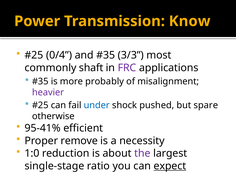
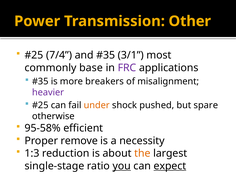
Know: Know -> Other (190, 21)
0/4: 0/4 -> 7/4 (59, 55)
3/3: 3/3 -> 3/1 (131, 55)
shaft: shaft -> base (91, 68)
probably: probably -> breakers (105, 81)
under colour: blue -> orange (97, 105)
95-41%: 95-41% -> 95-58% (43, 128)
1:0: 1:0 -> 1:3 (32, 153)
the colour: purple -> orange (142, 153)
you underline: none -> present (122, 166)
